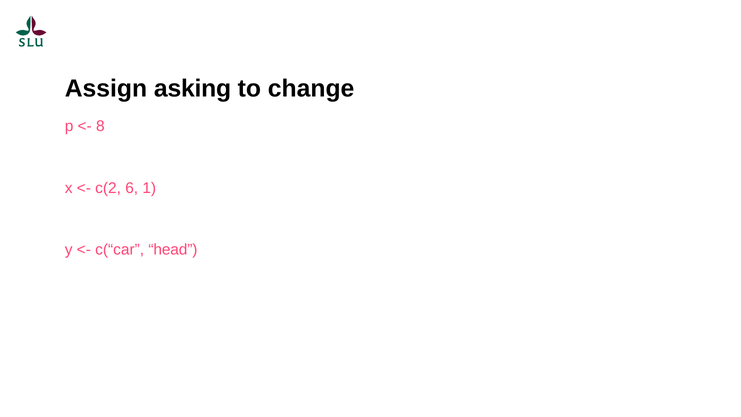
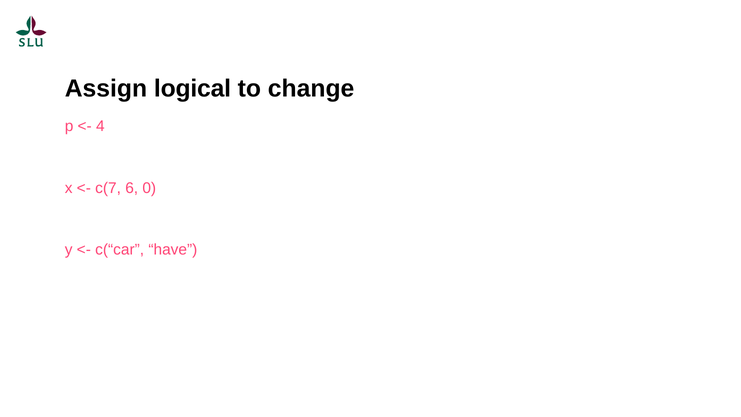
asking: asking -> logical (193, 89)
8: 8 -> 4 (100, 126)
c(2: c(2 -> c(7 (108, 188)
1: 1 -> 0 (149, 188)
head: head -> have (173, 250)
